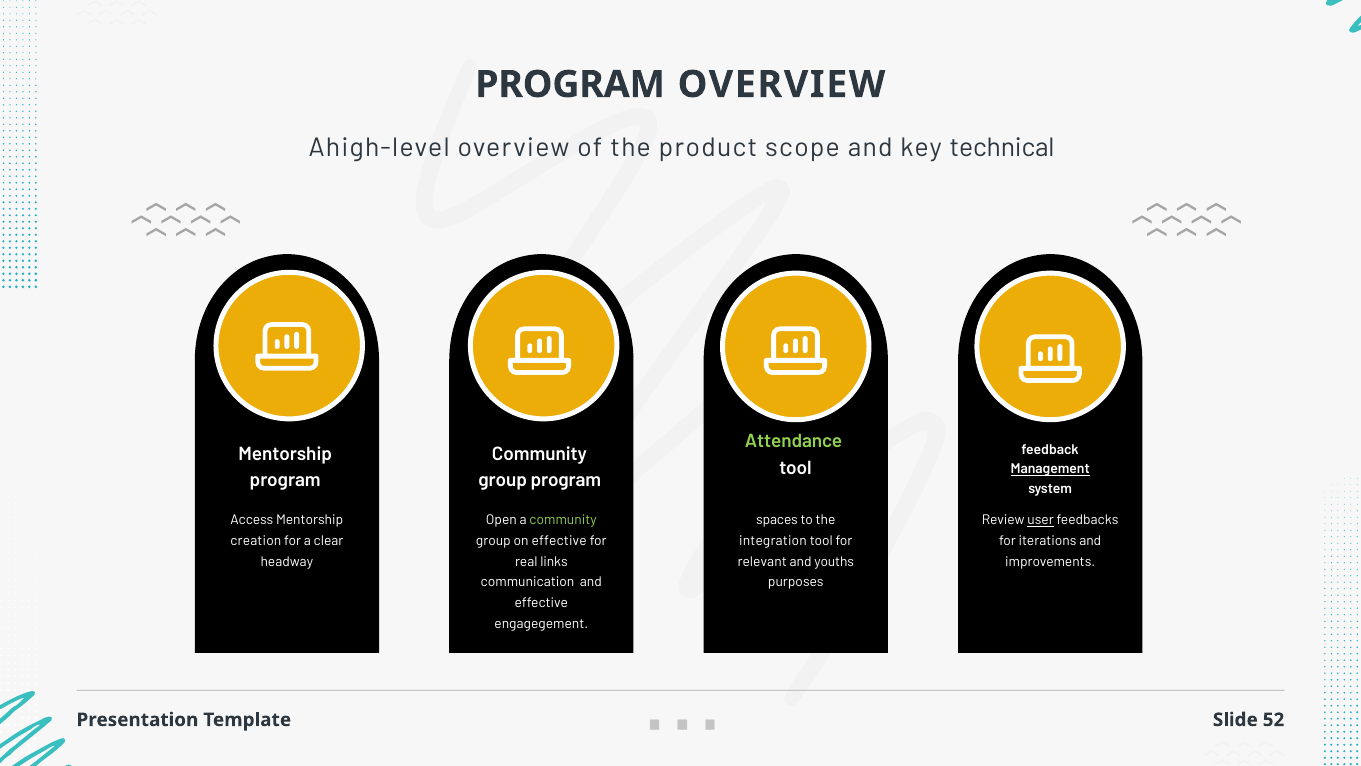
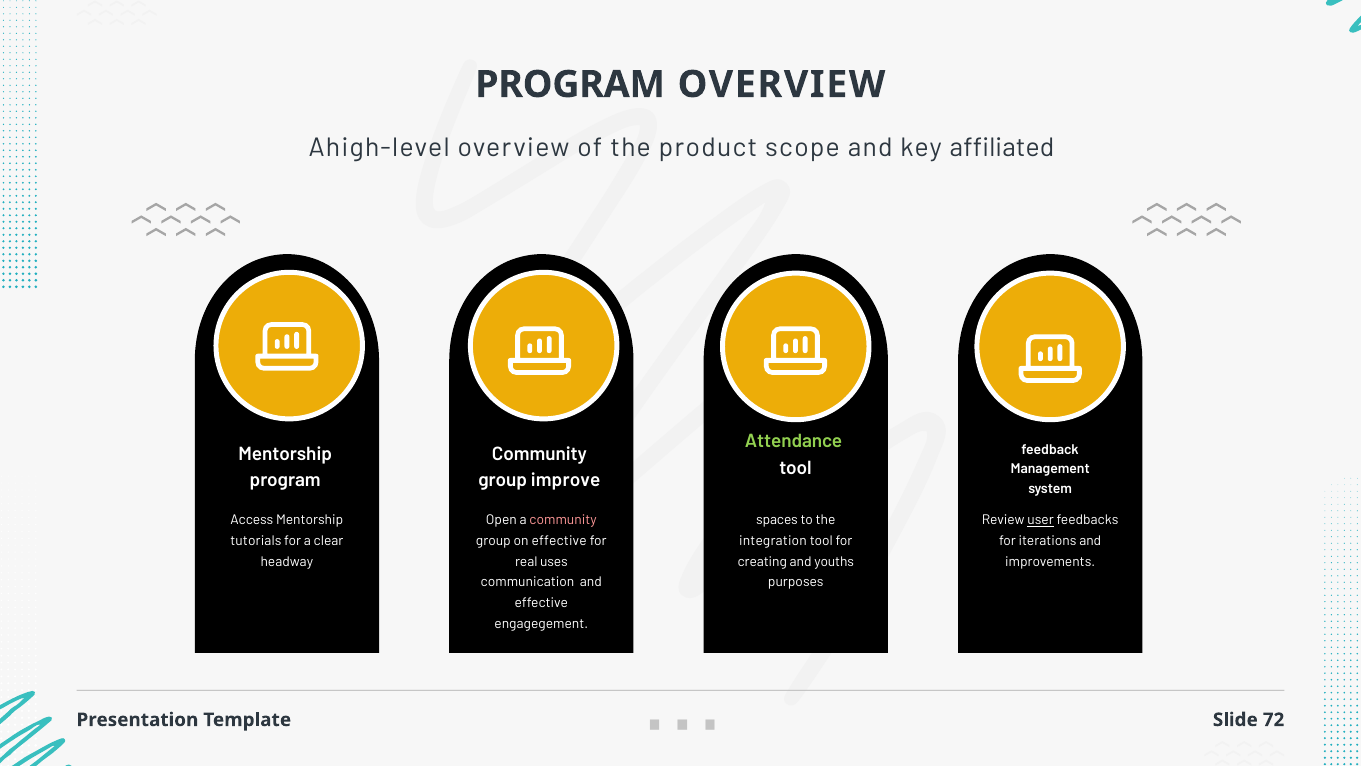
technical: technical -> affiliated (1002, 148)
Management underline: present -> none (1050, 469)
group program: program -> improve (566, 480)
community colour: light green -> pink (563, 520)
creation: creation -> tutorials (256, 540)
links: links -> uses (554, 561)
relevant: relevant -> creating (762, 561)
52: 52 -> 72 (1274, 719)
